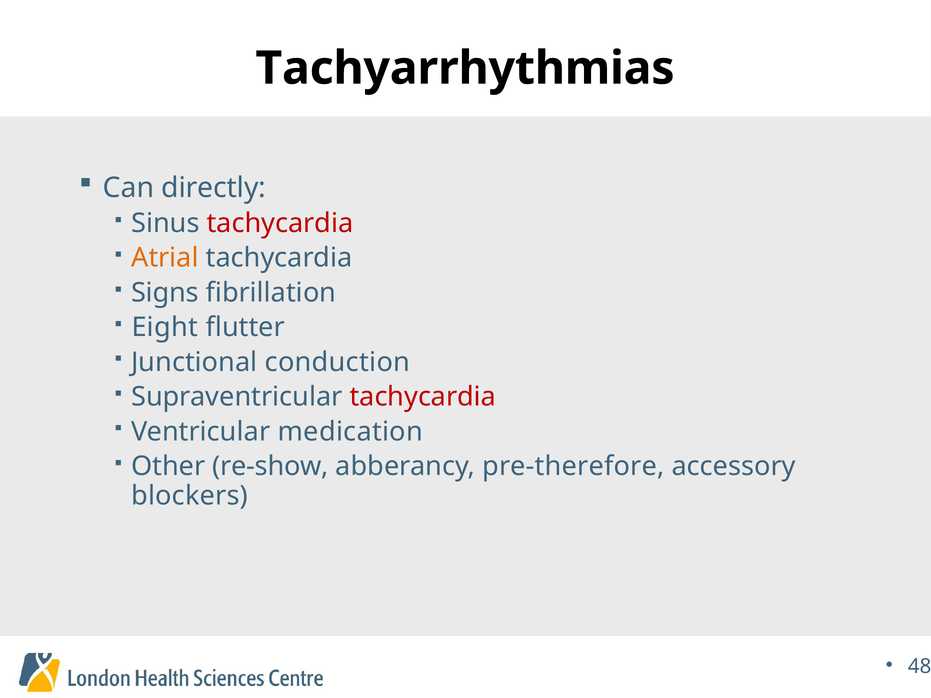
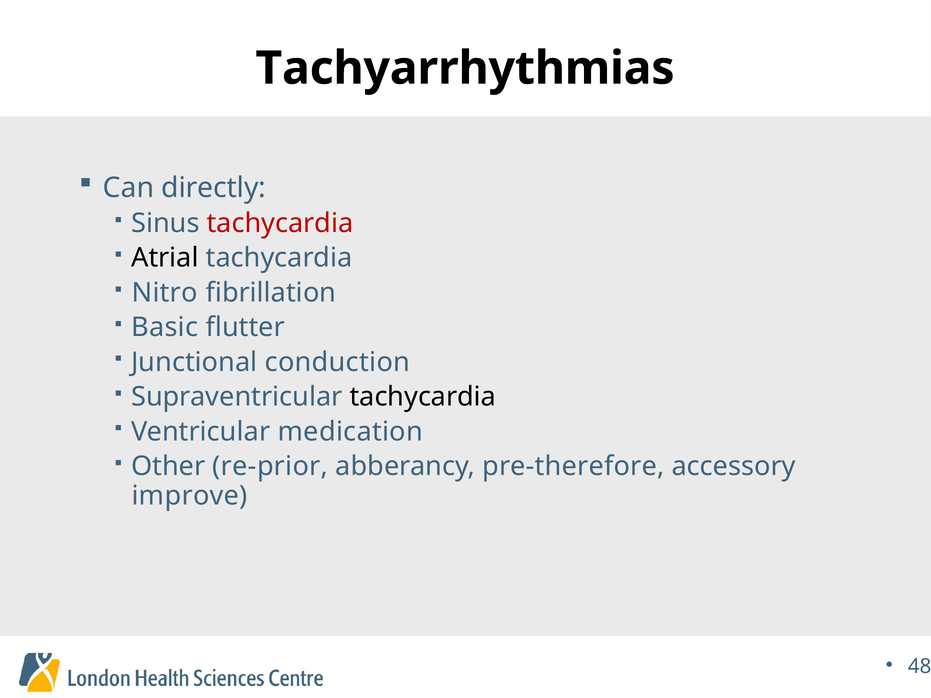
Atrial colour: orange -> black (165, 258)
Signs: Signs -> Nitro (165, 293)
Eight: Eight -> Basic (165, 328)
tachycardia colour: red -> black (423, 397)
re-show: re-show -> re-prior (270, 467)
blockers: blockers -> improve (190, 496)
